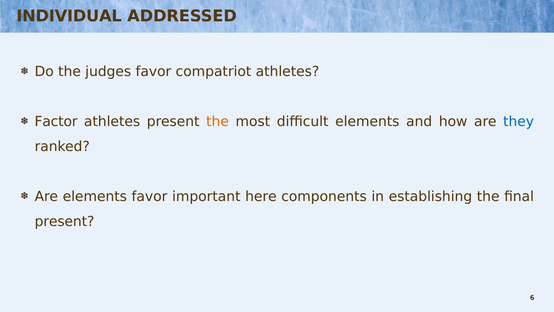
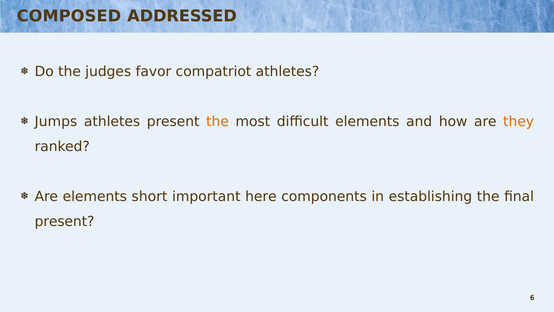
INDIVIDUAL: INDIVIDUAL -> COMPOSED (69, 16)
Factor: Factor -> Jumps (56, 121)
they colour: blue -> orange (519, 121)
elements favor: favor -> short (149, 196)
